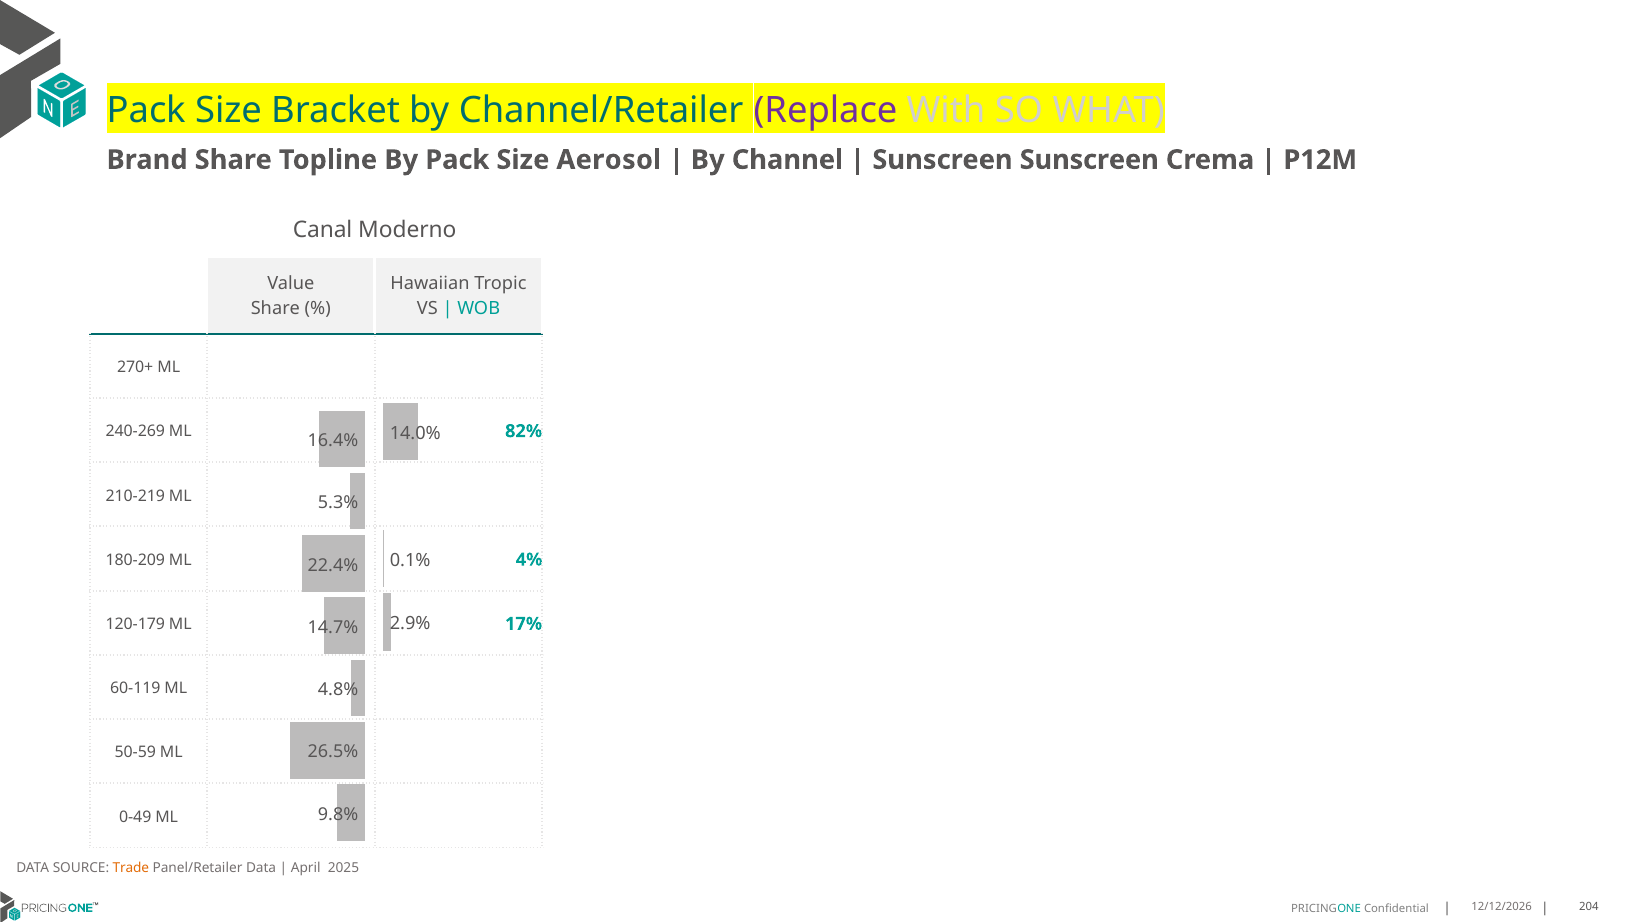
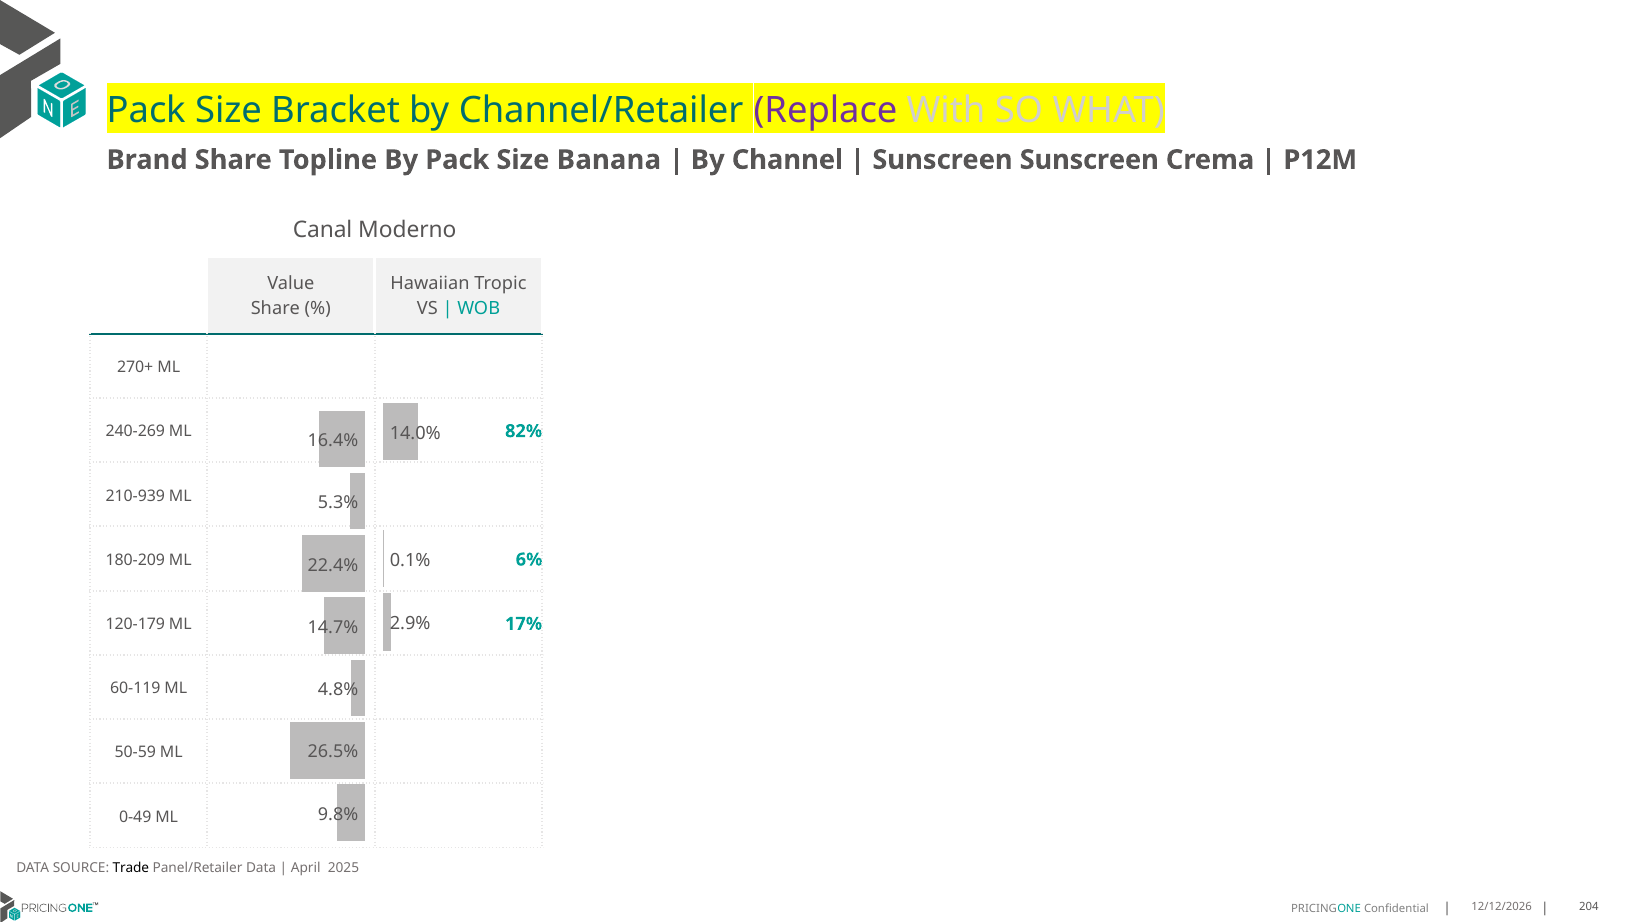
Aerosol: Aerosol -> Banana (609, 160)
210-219: 210-219 -> 210-939 (135, 496)
4%: 4% -> 6% (529, 560)
Trade colour: orange -> black (131, 868)
